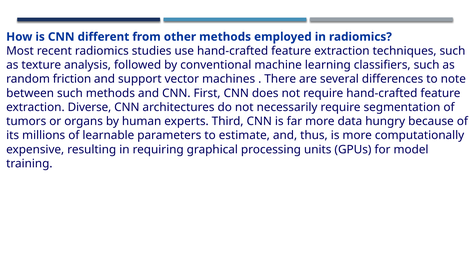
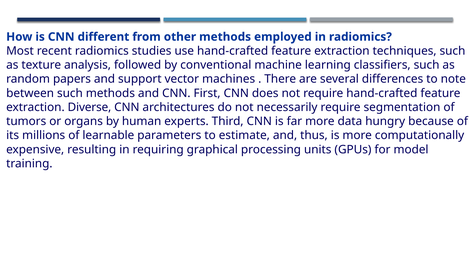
friction: friction -> papers (72, 79)
